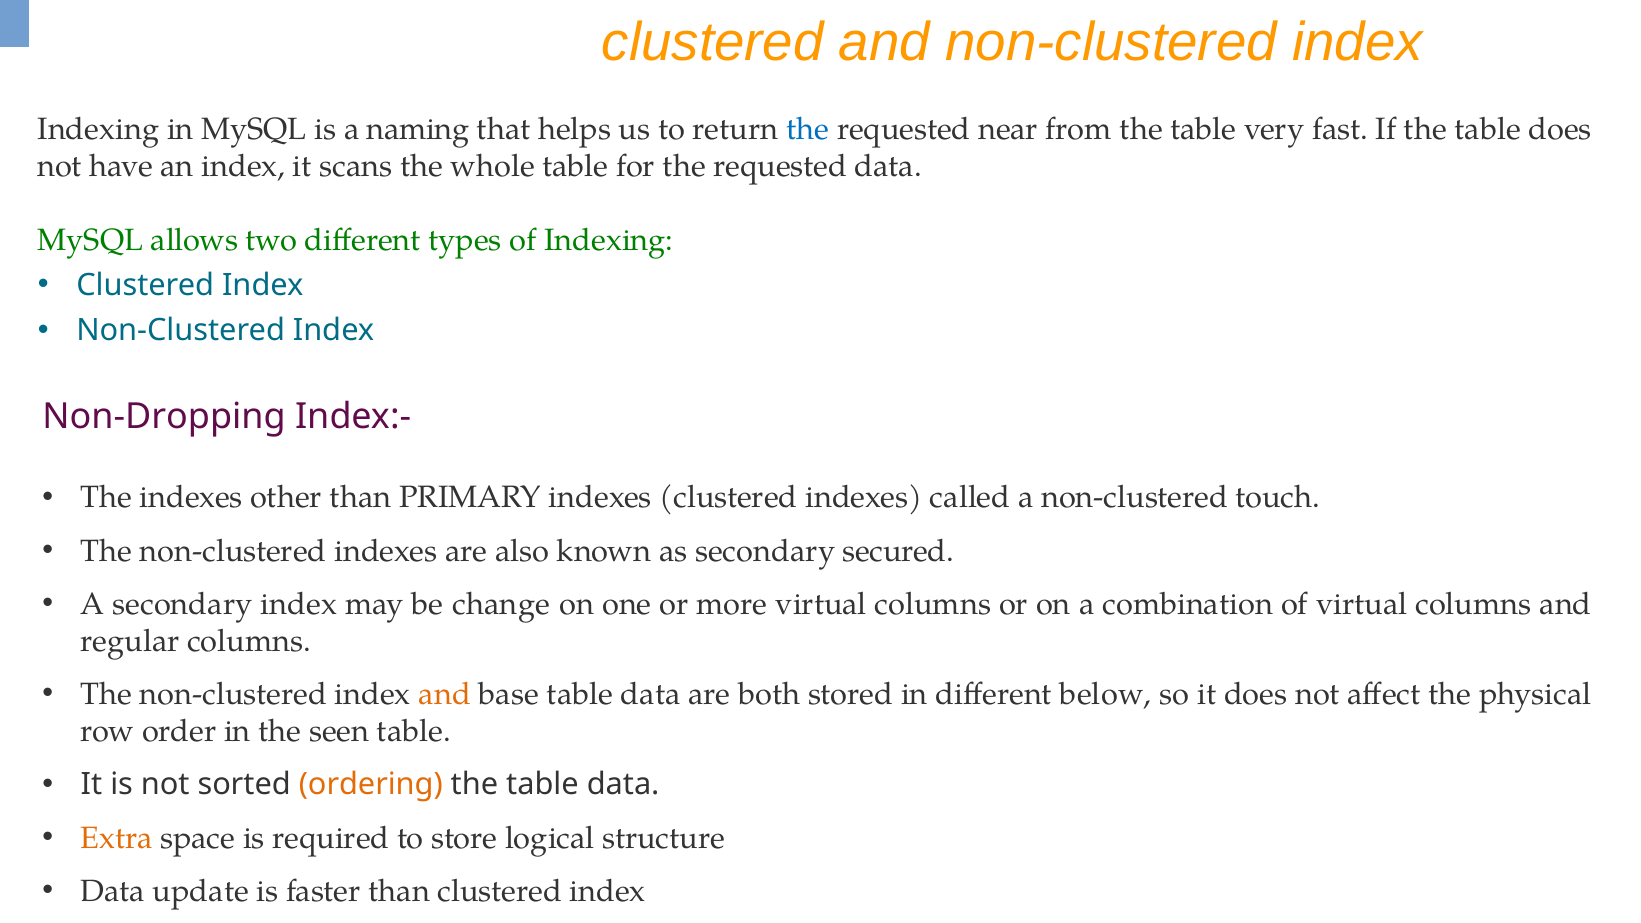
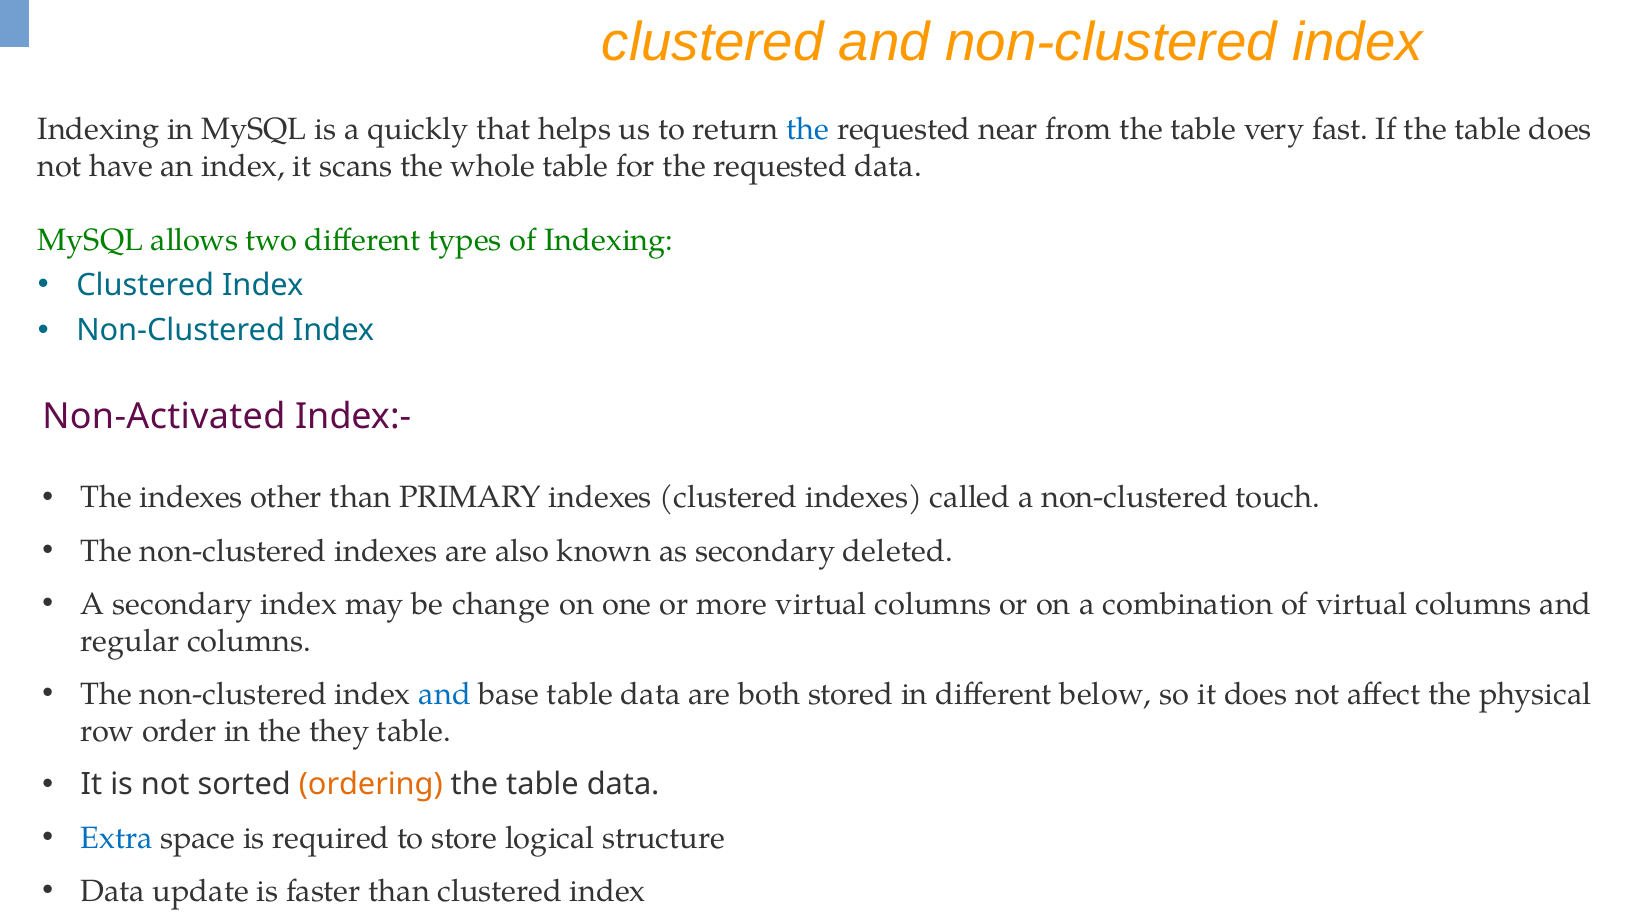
naming: naming -> quickly (418, 130)
Non-Dropping: Non-Dropping -> Non-Activated (164, 417)
secured: secured -> deleted (898, 551)
and colour: orange -> blue (445, 694)
seen: seen -> they (339, 731)
Extra colour: orange -> blue (117, 838)
